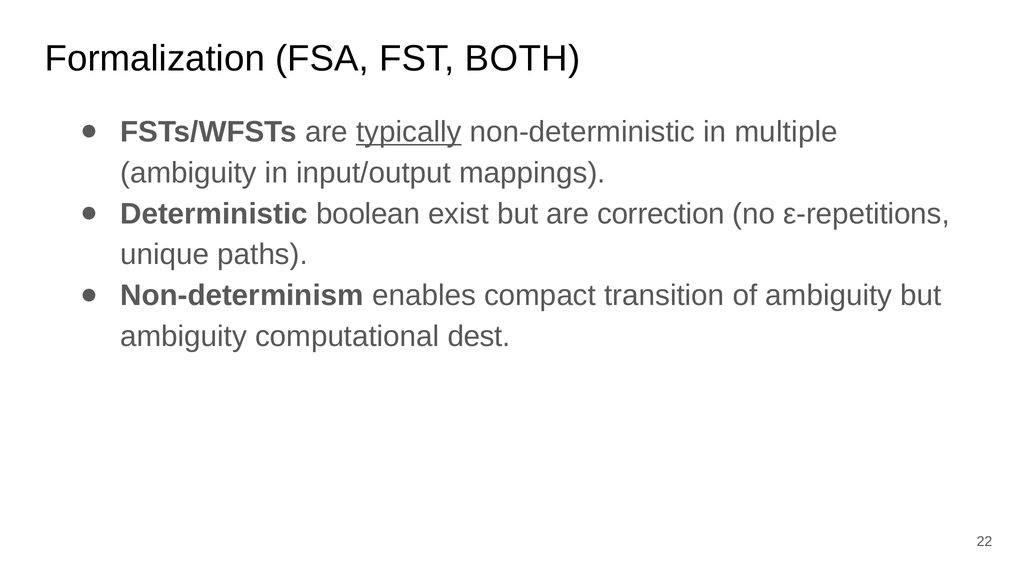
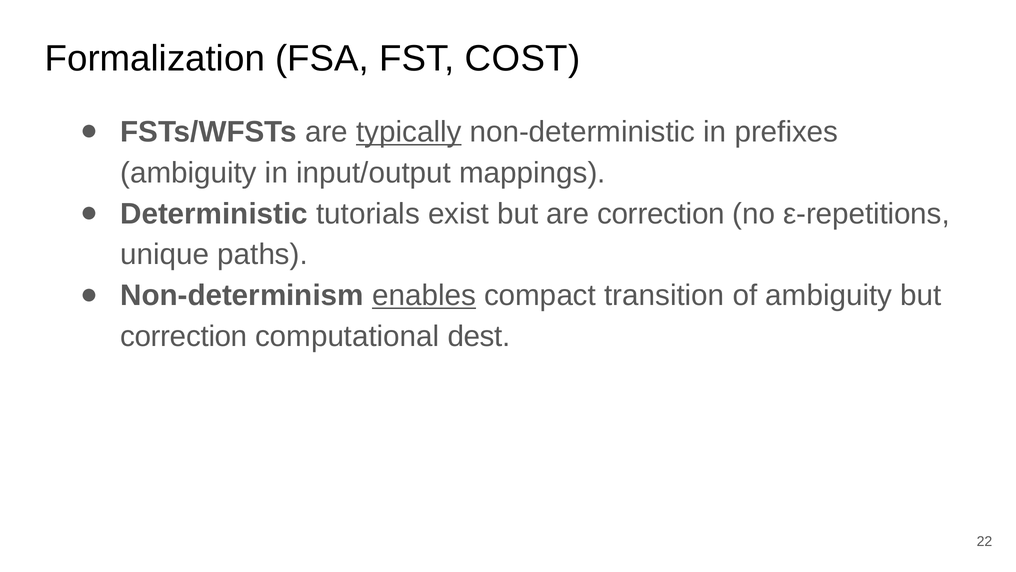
BOTH: BOTH -> COST (523, 59)
multiple: multiple -> prefixes (786, 132)
boolean: boolean -> tutorials (368, 214)
enables underline: none -> present (424, 295)
ambiguity: ambiguity -> correction (184, 336)
